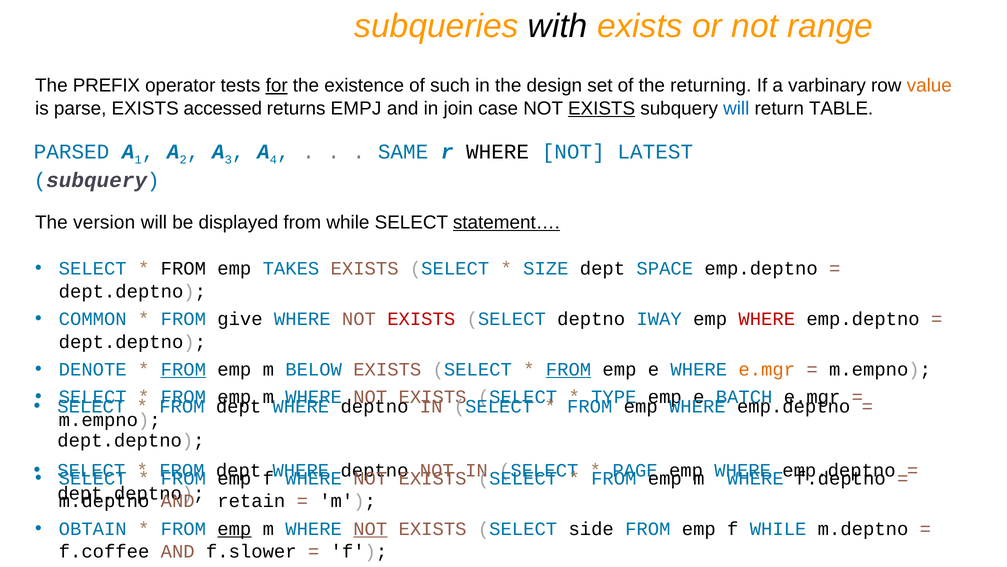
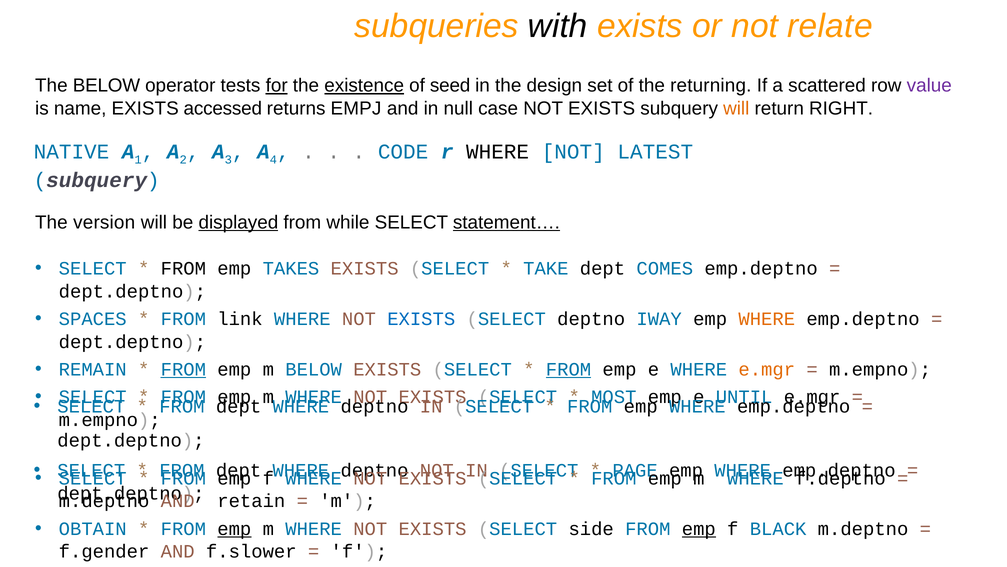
range: range -> relate (830, 26)
The PREFIX: PREFIX -> BELOW (106, 86)
existence underline: none -> present (364, 86)
such: such -> seed (450, 86)
varbinary: varbinary -> scattered (827, 86)
value colour: orange -> purple (929, 86)
parse: parse -> name (80, 108)
join: join -> null (458, 108)
EXISTS underline: present -> none (602, 108)
will colour: blue -> orange (736, 108)
TABLE: TABLE -> RIGHT (841, 108)
PARSED: PARSED -> NATIVE (71, 152)
SAME: SAME -> CODE (403, 152)
displayed underline: none -> present (238, 222)
SIZE: SIZE -> TAKE (546, 268)
SPACE: SPACE -> COMES (665, 268)
COMMON: COMMON -> SPACES (93, 319)
give: give -> link (240, 319)
EXISTS colour: red -> blue (421, 319)
WHERE colour: red -> orange (767, 319)
DENOTE: DENOTE -> REMAIN (93, 369)
TYPE: TYPE -> MOST (614, 397)
BATCH: BATCH -> UNTIL (744, 397)
NOT underline: present -> none (370, 528)
emp underline: none -> present (699, 528)
f WHILE: WHILE -> BLACK (778, 528)
f.coffee: f.coffee -> f.gender (104, 551)
